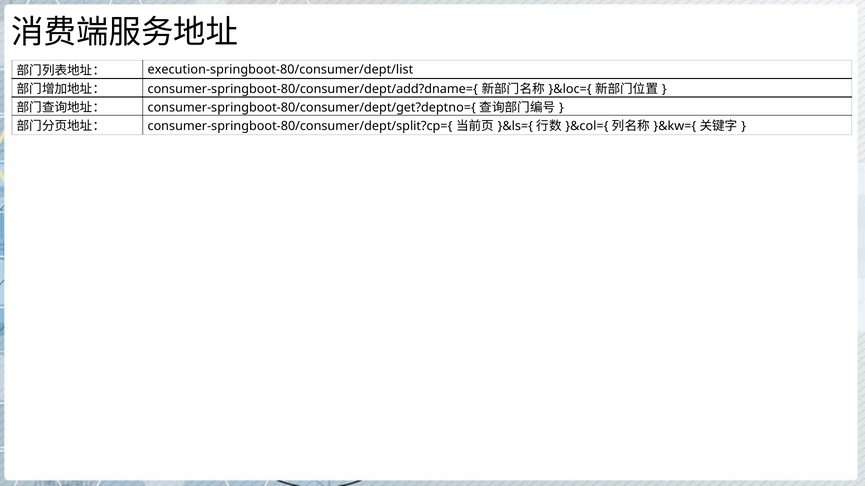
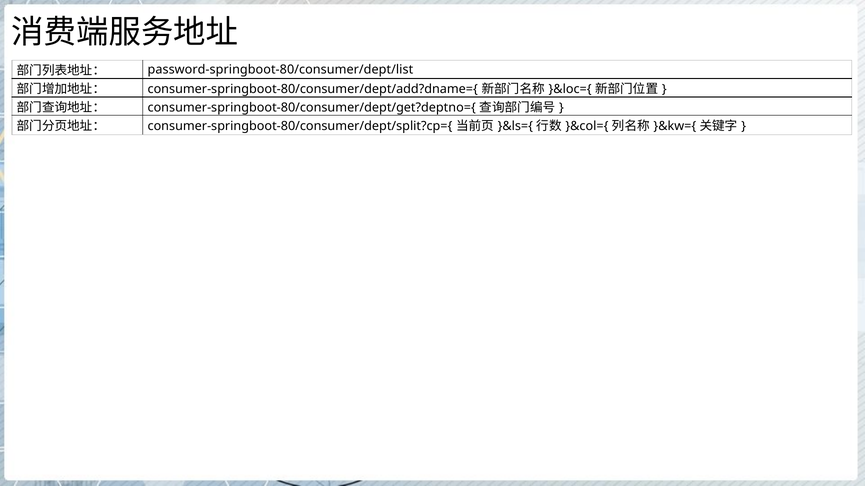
execution-springboot-80/consumer/dept/list: execution-springboot-80/consumer/dept/list -> password-springboot-80/consumer/dept/list (280, 70)
